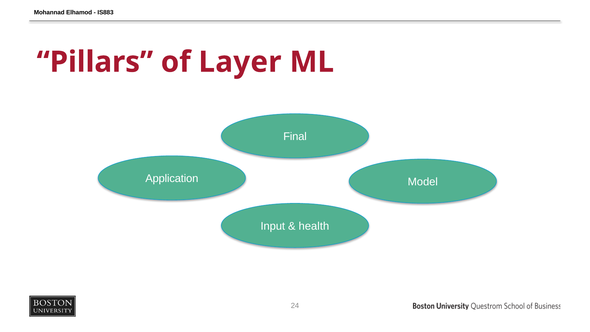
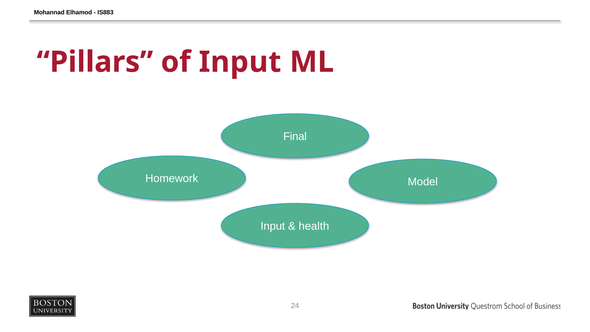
of Layer: Layer -> Input (240, 62)
Application: Application -> Homework (172, 179)
